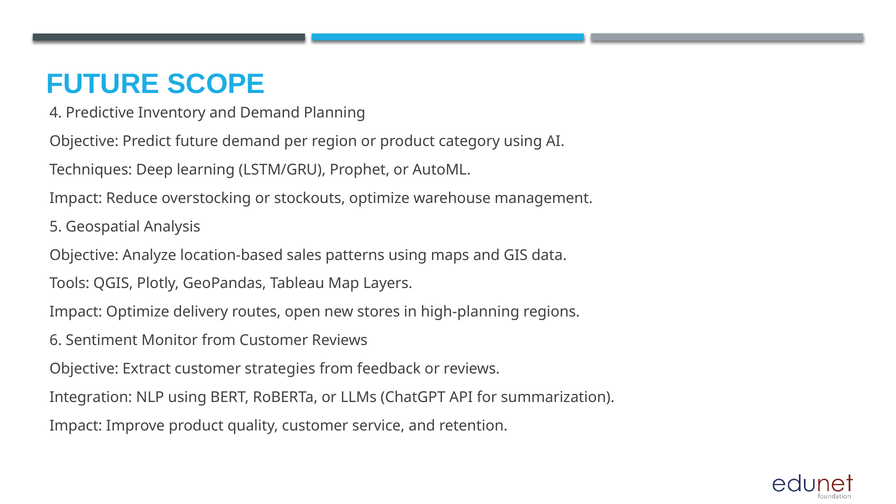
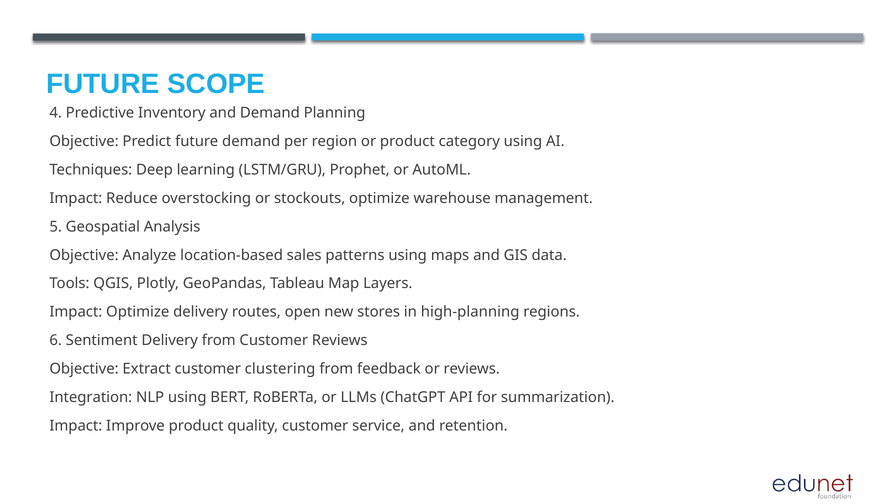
Sentiment Monitor: Monitor -> Delivery (170, 340)
strategies: strategies -> clustering (280, 369)
